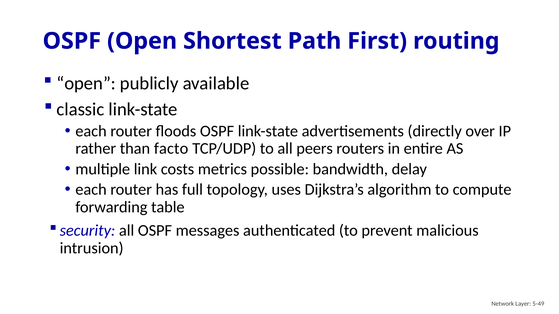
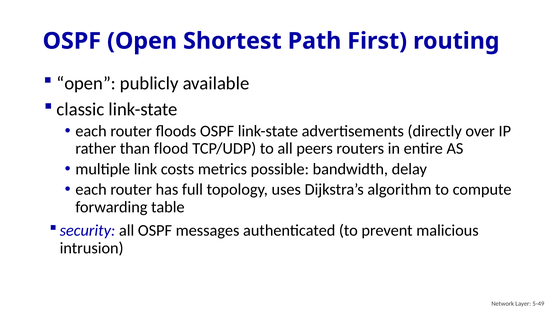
facto: facto -> flood (171, 149)
